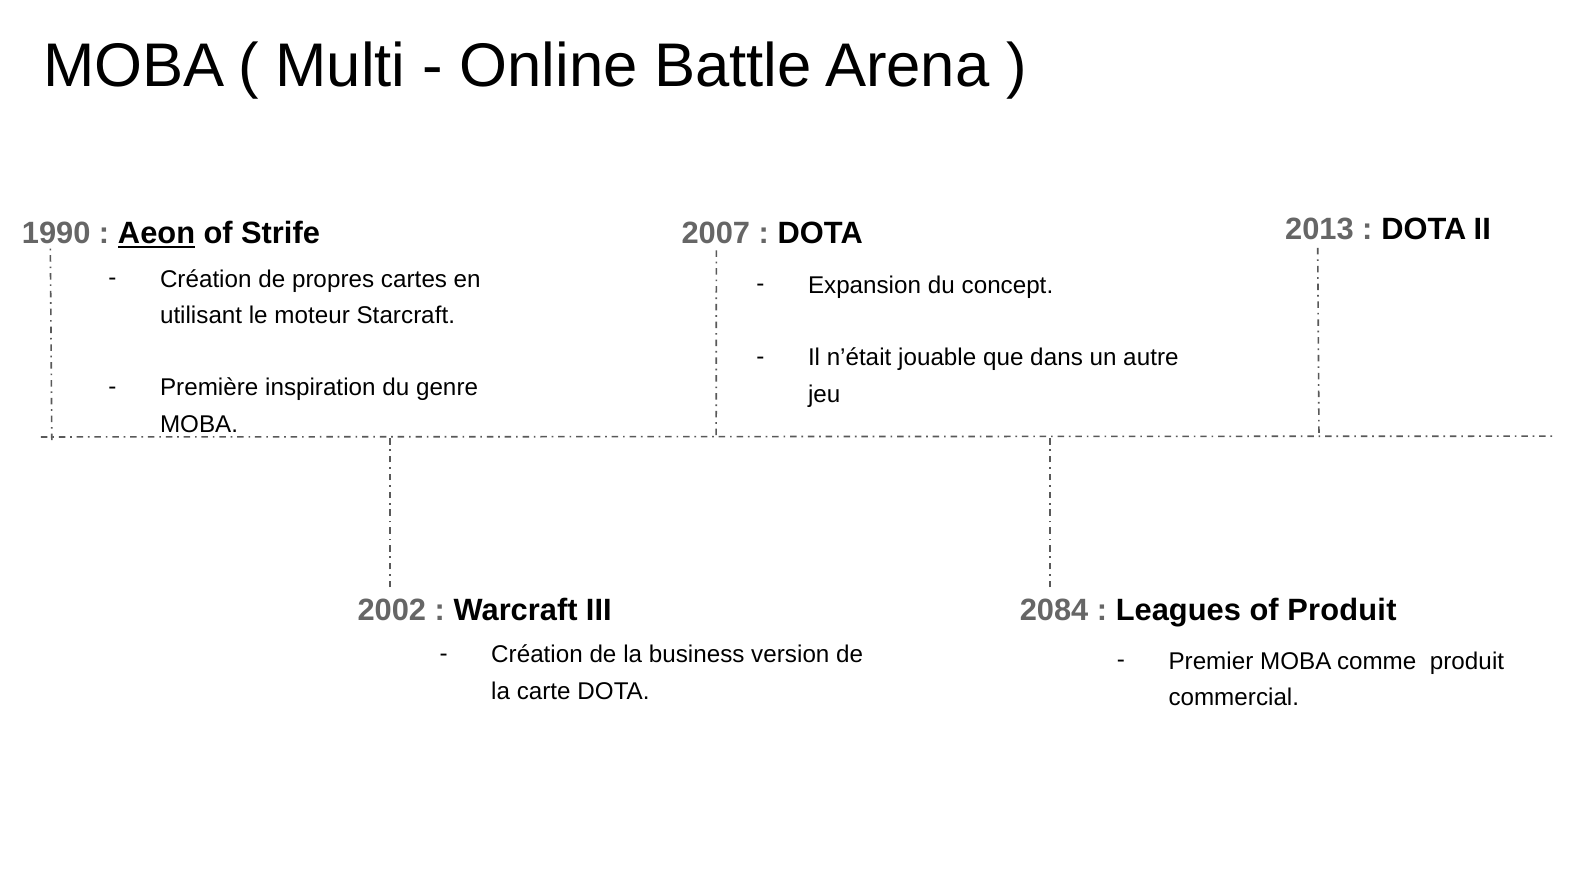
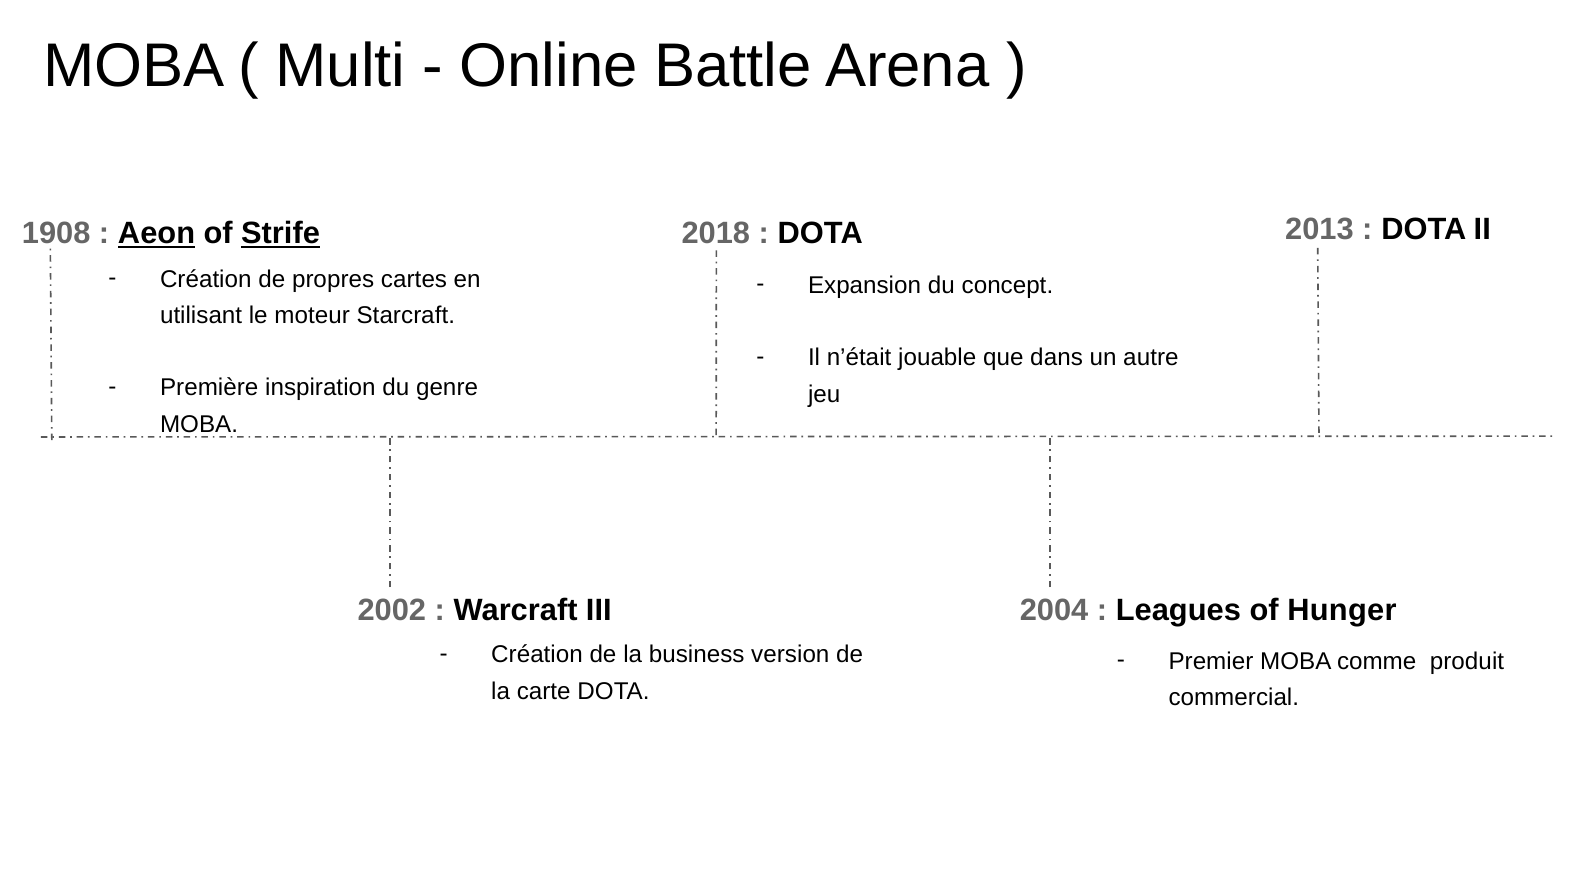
1990: 1990 -> 1908 (56, 233)
Strife underline: none -> present (281, 233)
2007: 2007 -> 2018 (716, 233)
2084: 2084 -> 2004 (1054, 610)
of Produit: Produit -> Hunger (1342, 610)
